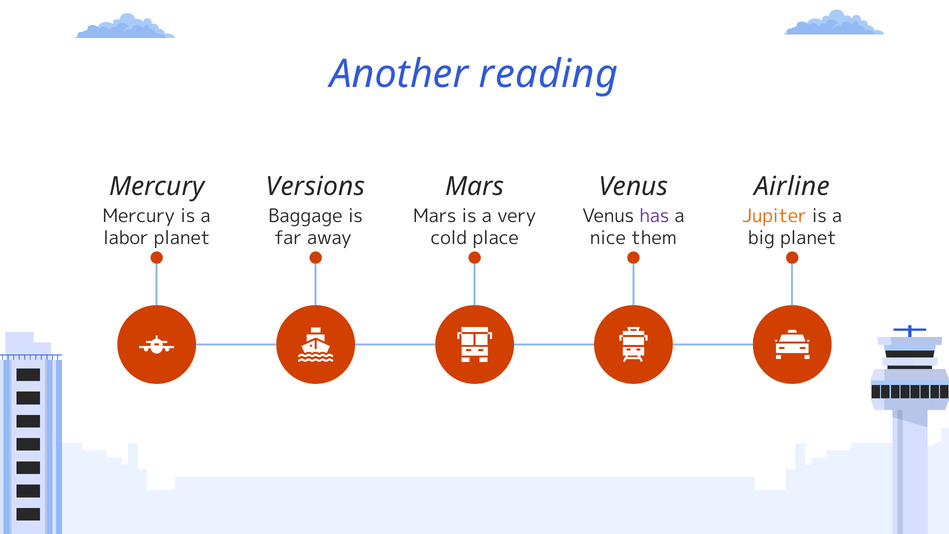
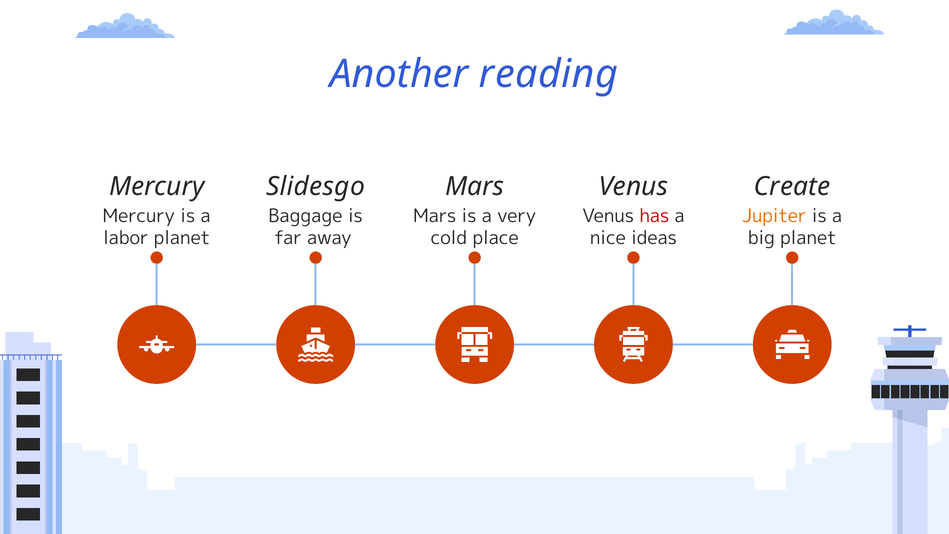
Versions: Versions -> Slidesgo (315, 187)
Airline: Airline -> Create (792, 187)
has colour: purple -> red (654, 216)
them: them -> ideas (654, 238)
